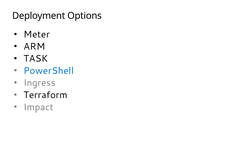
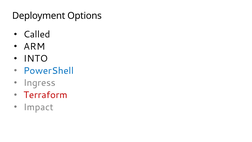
Meter: Meter -> Called (37, 34)
TASK: TASK -> INTO (36, 59)
Terraform colour: black -> red (45, 95)
